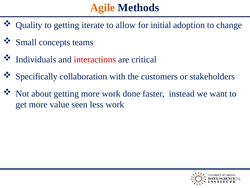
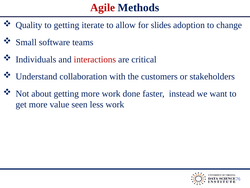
Agile colour: orange -> red (103, 8)
initial: initial -> slides (161, 25)
concepts: concepts -> software (54, 42)
Specifically: Specifically -> Understand (36, 76)
